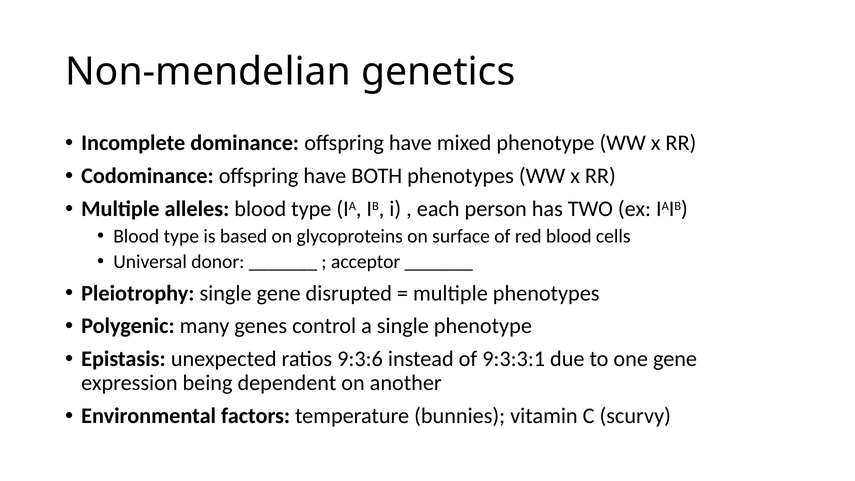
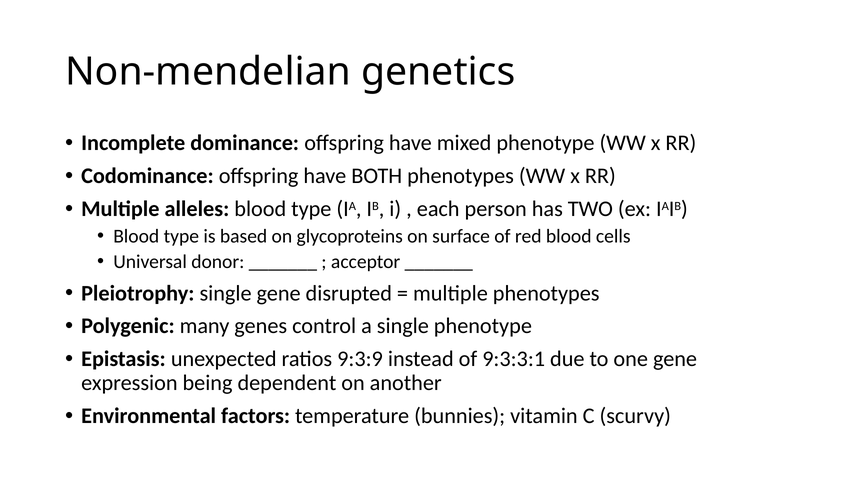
9:3:6: 9:3:6 -> 9:3:9 (360, 359)
